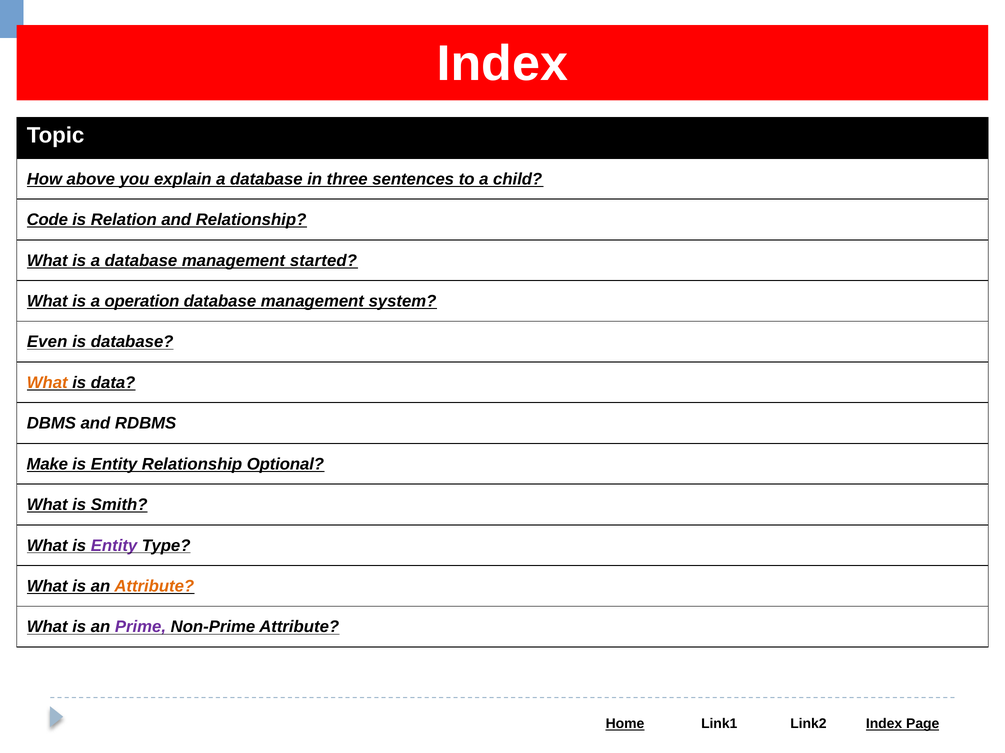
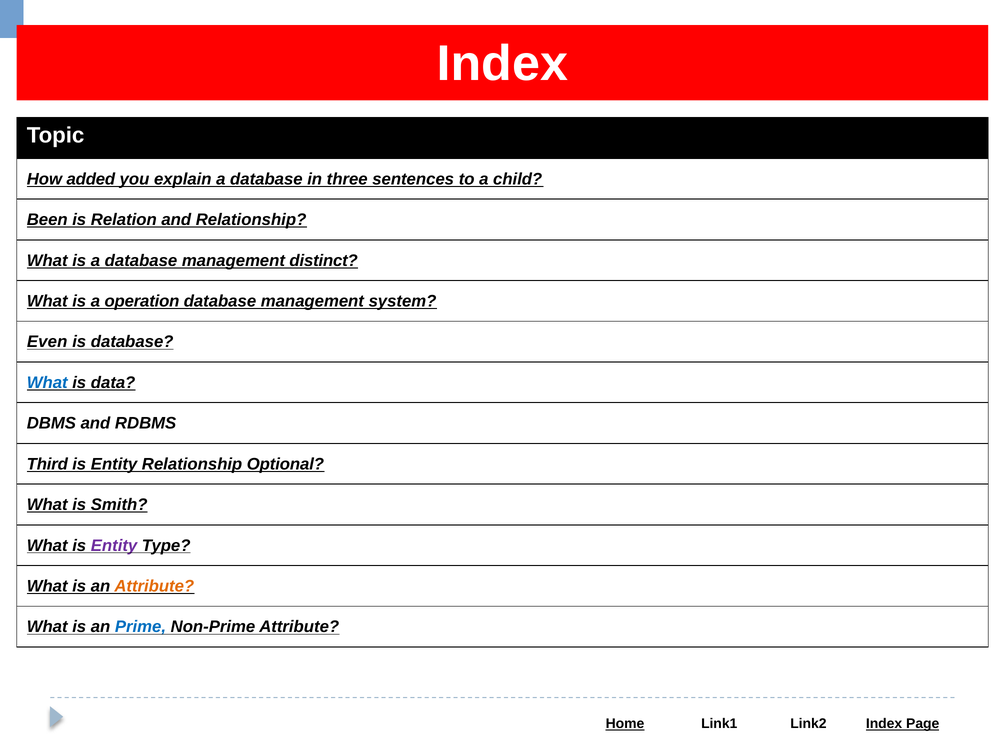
above: above -> added (91, 179)
Code: Code -> Been (47, 220)
started: started -> distinct (324, 261)
What colour: orange -> blue (47, 383)
Make: Make -> Third (47, 465)
Prime colour: purple -> blue (140, 628)
